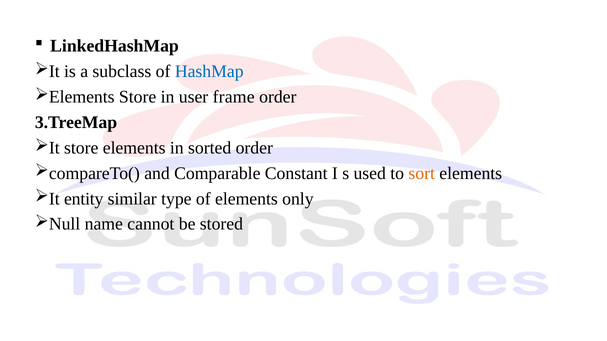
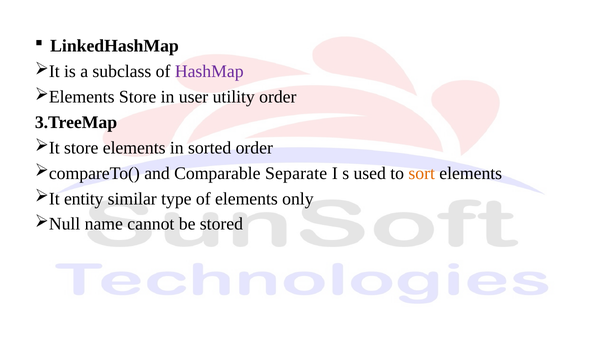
HashMap colour: blue -> purple (209, 72)
frame: frame -> utility (234, 97)
Constant: Constant -> Separate (296, 173)
